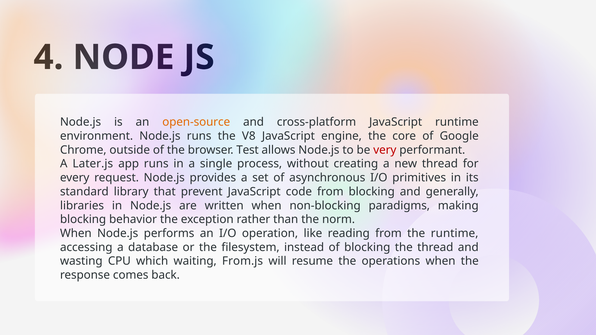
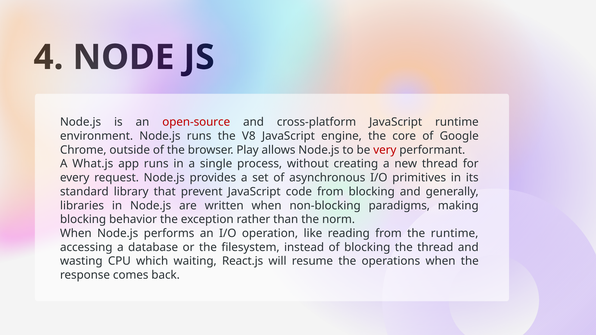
open-source colour: orange -> red (196, 122)
Test: Test -> Play (248, 150)
Later.js: Later.js -> What.js (93, 164)
From.js: From.js -> React.js (243, 261)
